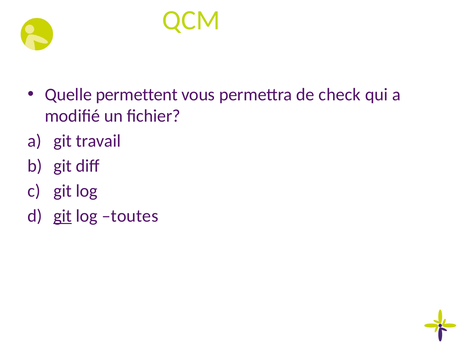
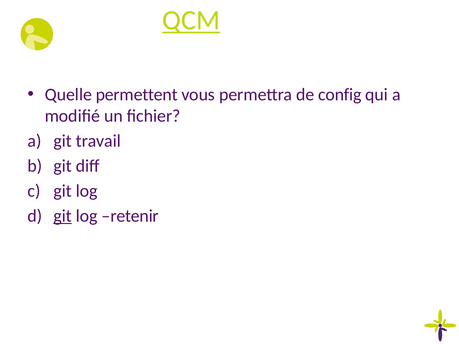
QCM underline: none -> present (191, 20)
check: check -> config (340, 95)
toutes: toutes -> retenir (130, 216)
